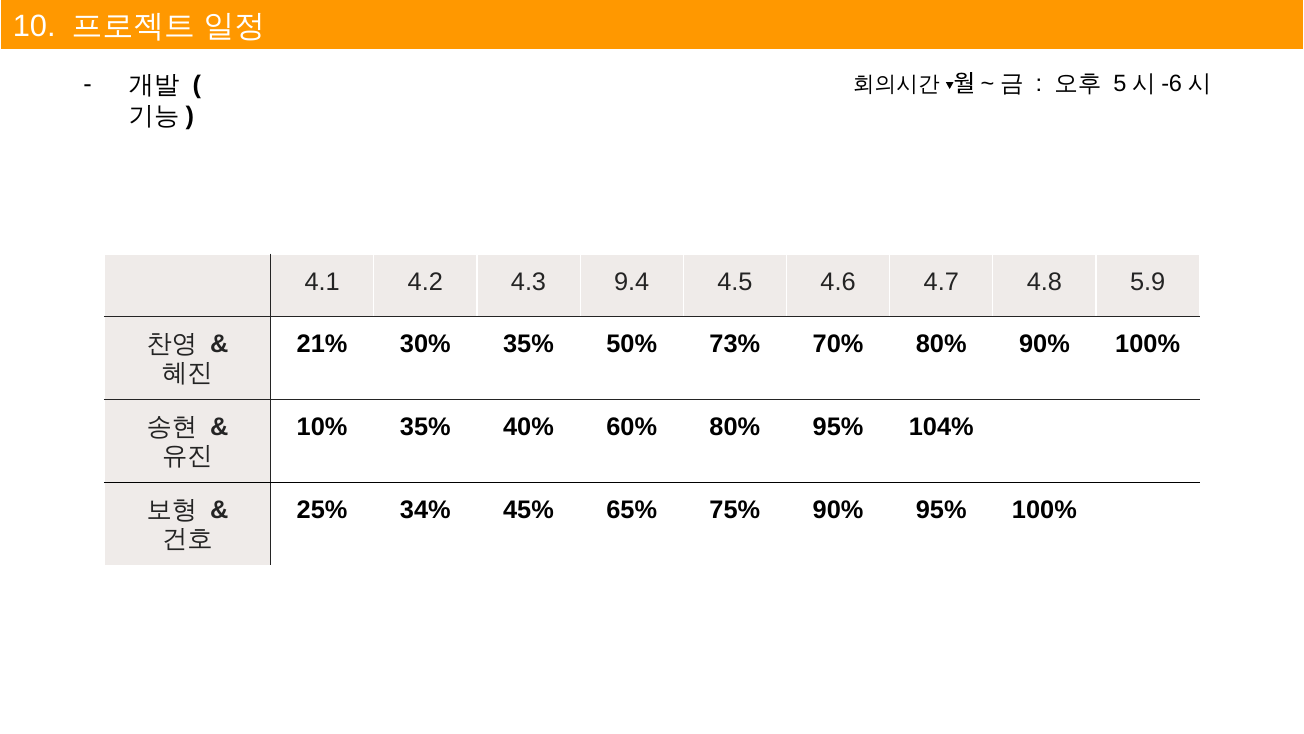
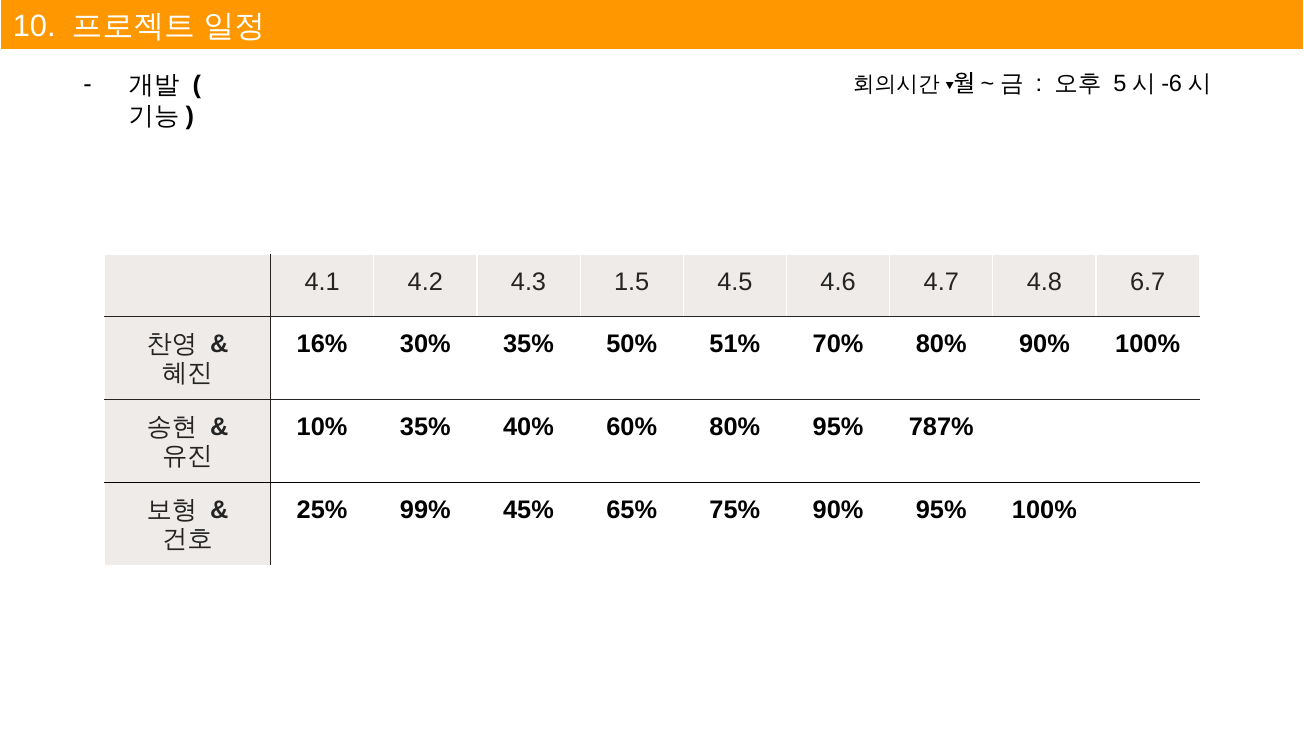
9.4: 9.4 -> 1.5 (632, 282)
5.9: 5.9 -> 6.7 (1148, 282)
21%: 21% -> 16% (322, 344)
73%: 73% -> 51% (735, 344)
104%: 104% -> 787% (941, 427)
34%: 34% -> 99% (425, 510)
